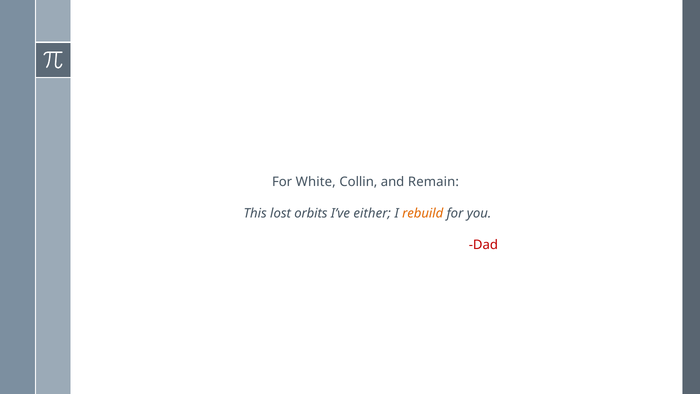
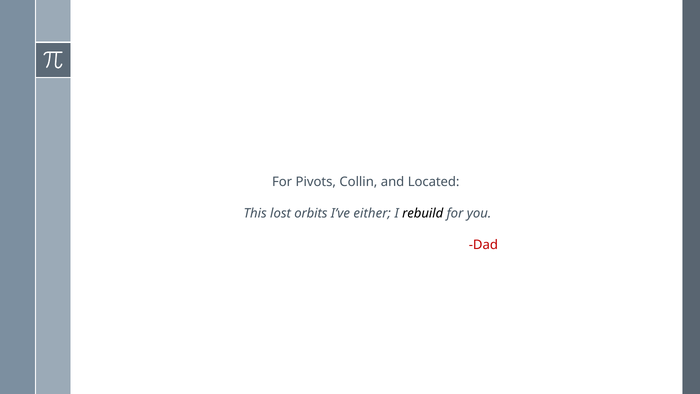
White: White -> Pivots (316, 182)
Remain: Remain -> Located (434, 182)
rebuild colour: orange -> black (423, 213)
